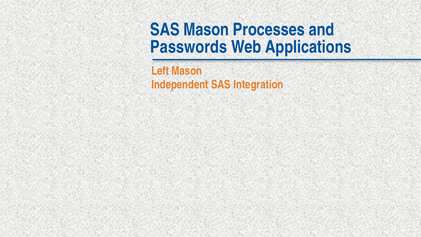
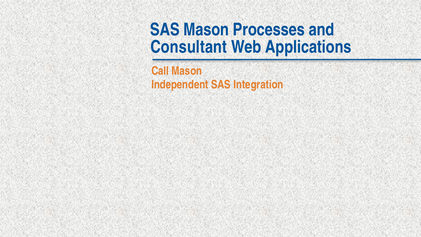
Passwords: Passwords -> Consultant (189, 47)
Left: Left -> Call (160, 71)
